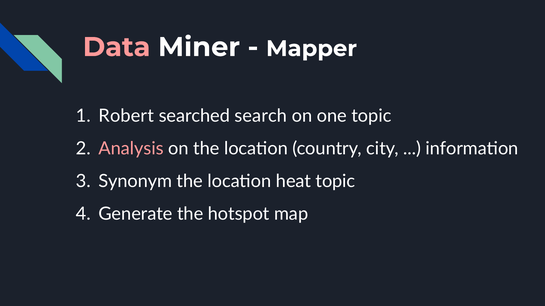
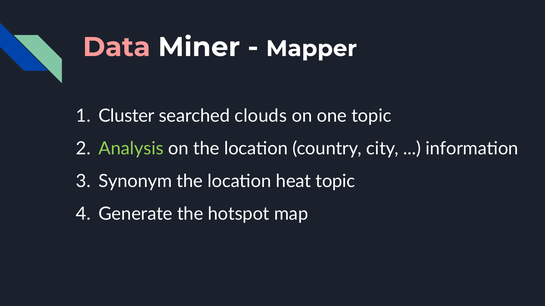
Robert: Robert -> Cluster (126, 116)
search: search -> clouds (261, 116)
Analysis colour: pink -> light green (131, 149)
